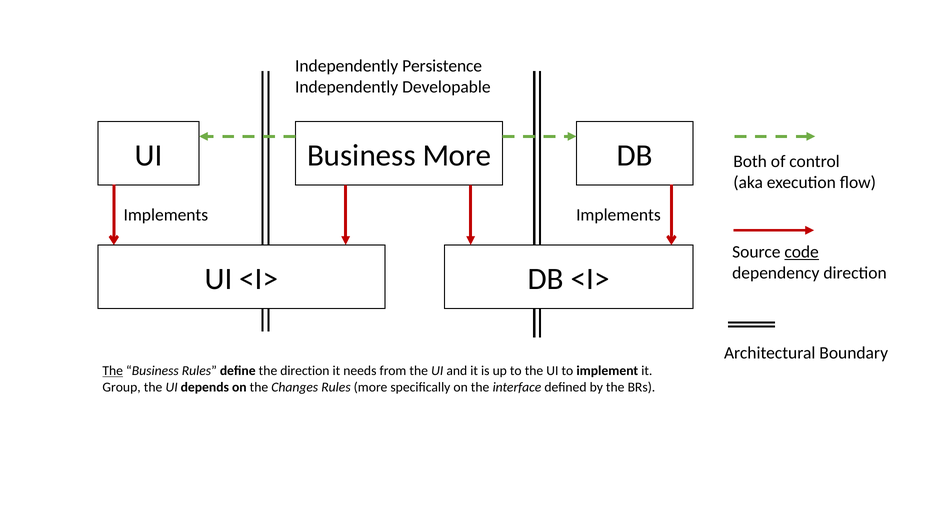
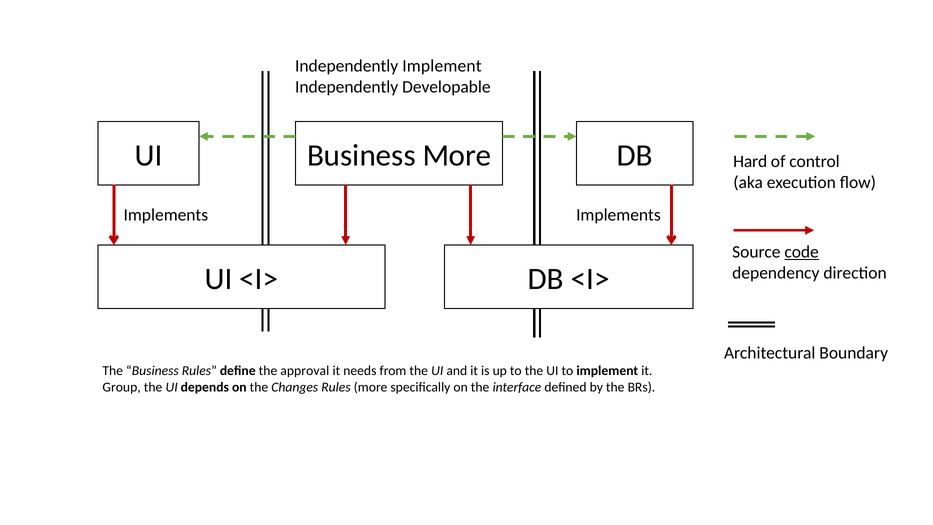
Independently Persistence: Persistence -> Implement (442, 66)
Both: Both -> Hard (750, 162)
The underline: present -> none (113, 371)
the direction: direction -> approval (305, 371)
